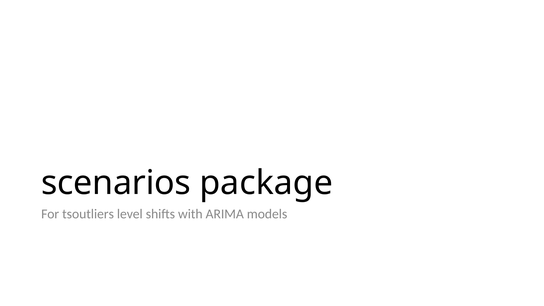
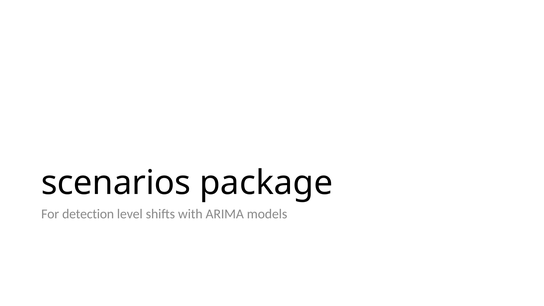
tsoutliers: tsoutliers -> detection (88, 214)
